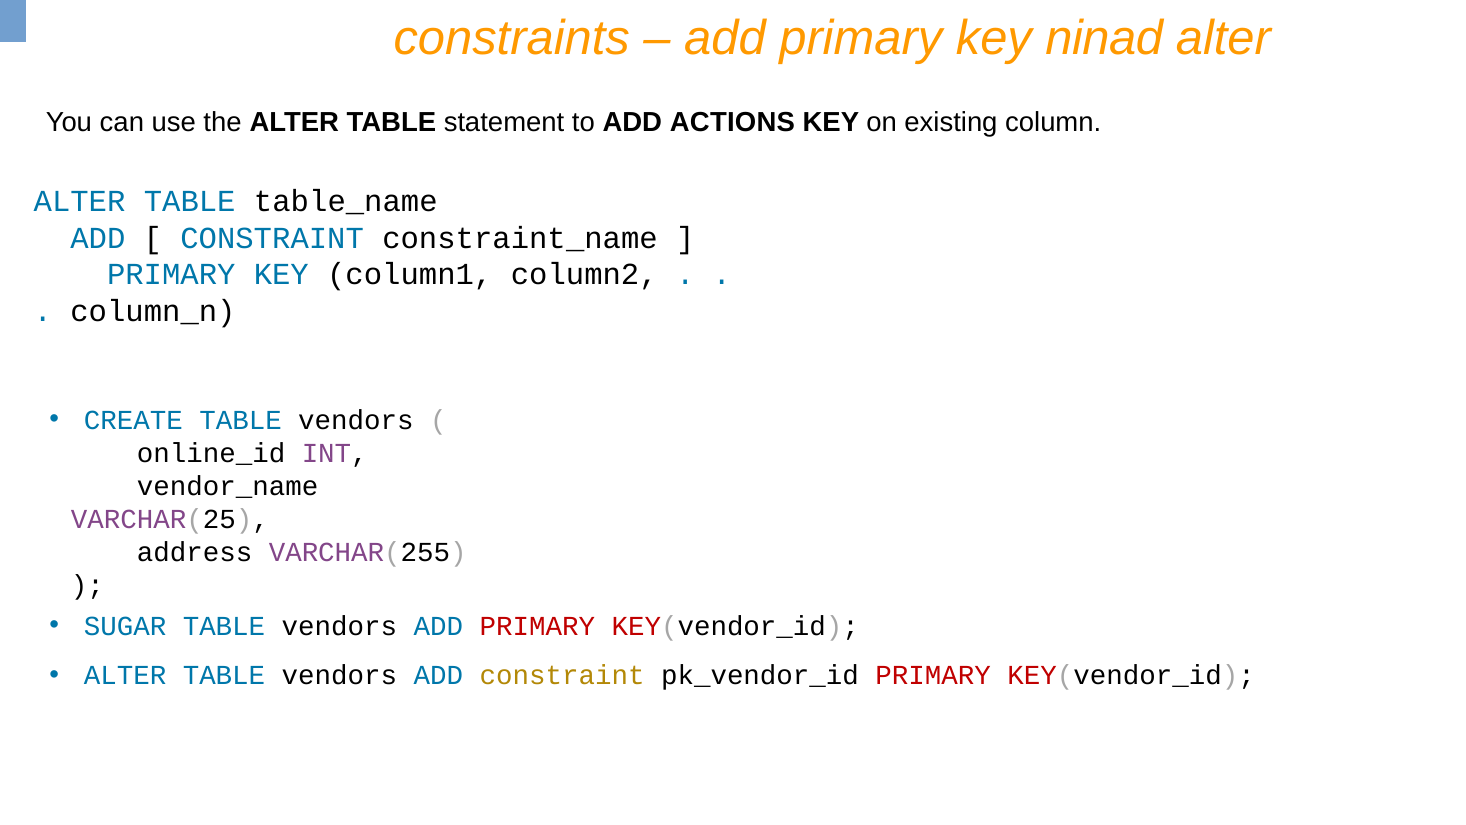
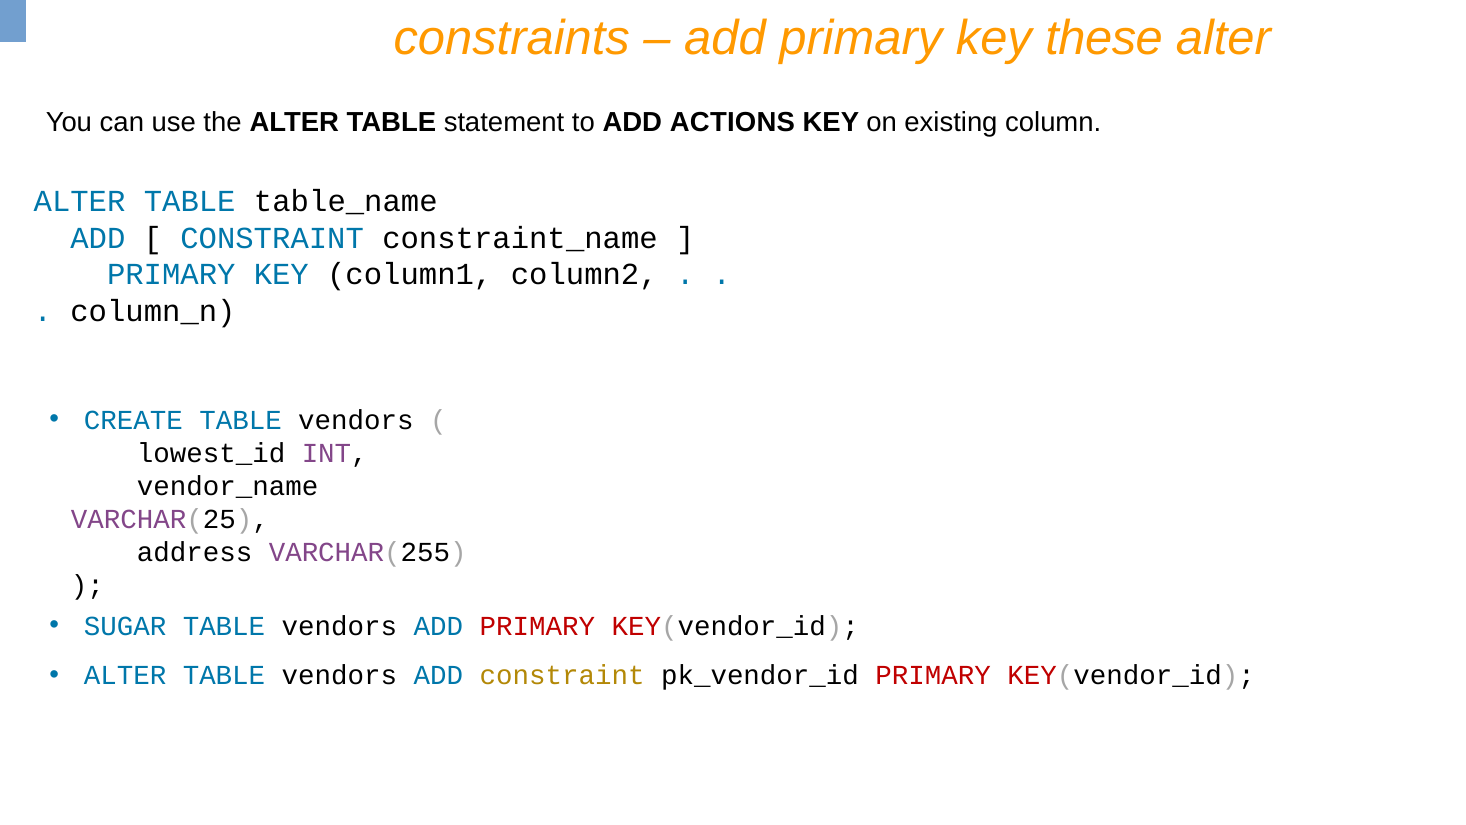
ninad: ninad -> these (1104, 38)
online_id: online_id -> lowest_id (211, 453)
